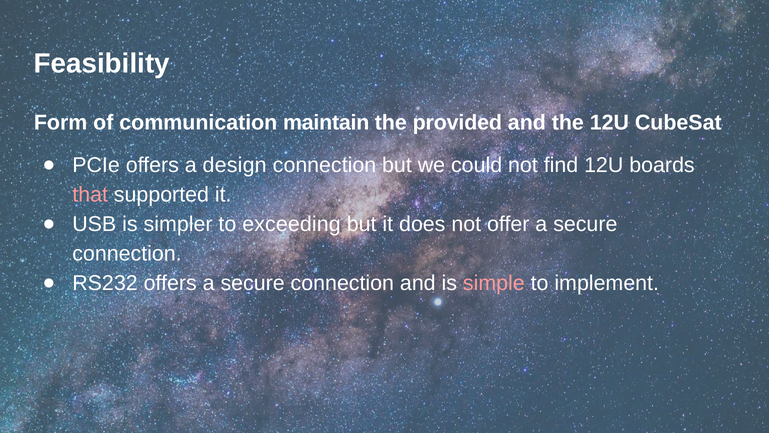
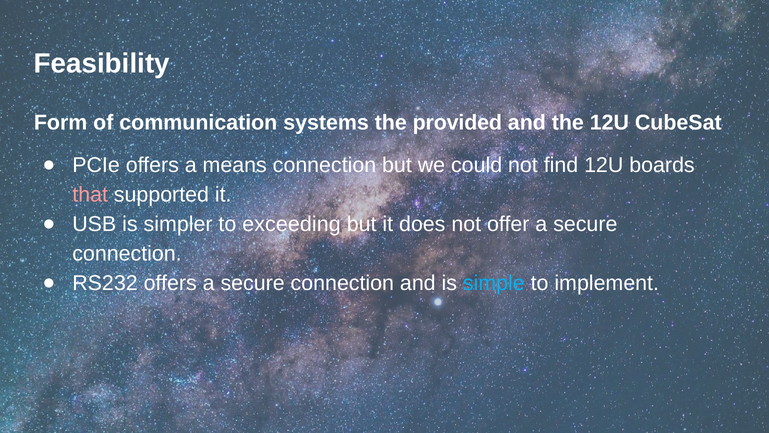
maintain: maintain -> systems (326, 123)
design: design -> means (235, 165)
simple colour: pink -> light blue (494, 283)
